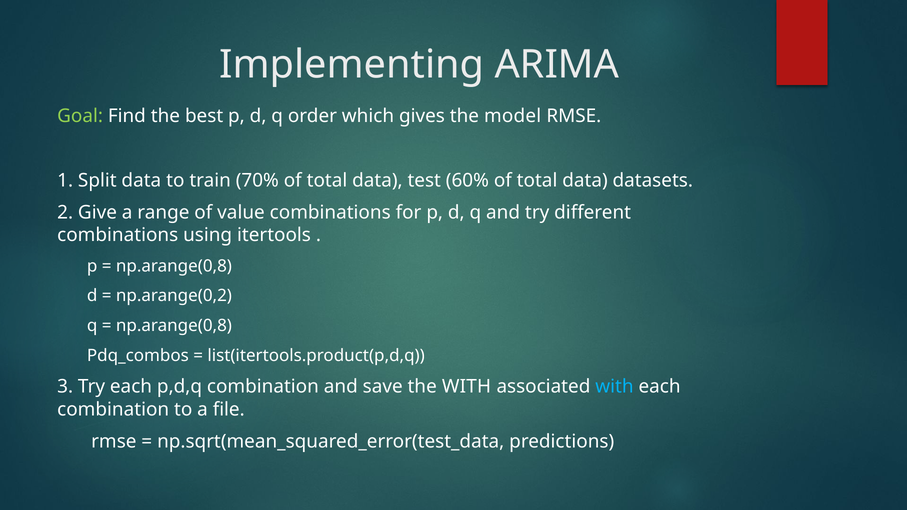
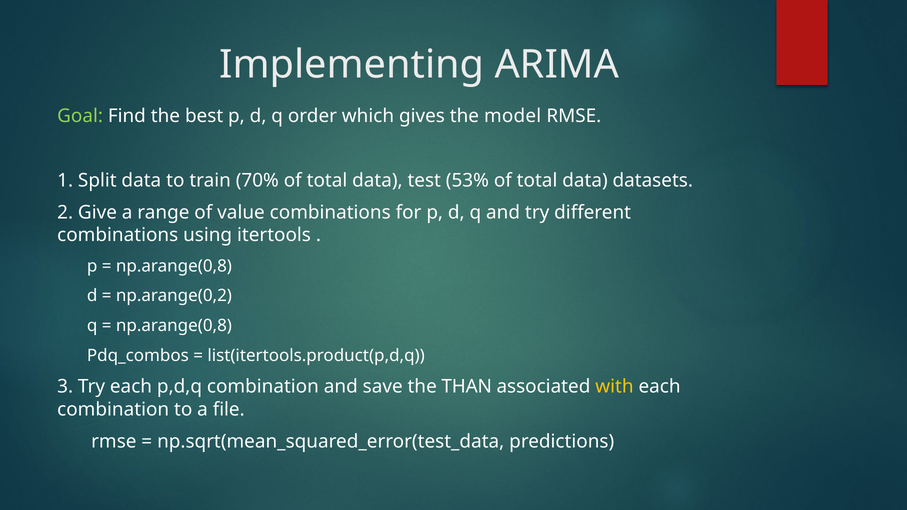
60%: 60% -> 53% (467, 180)
the WITH: WITH -> THAN (467, 387)
with colour: light blue -> yellow (614, 387)
